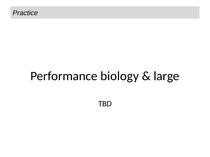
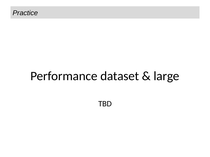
biology: biology -> dataset (120, 76)
